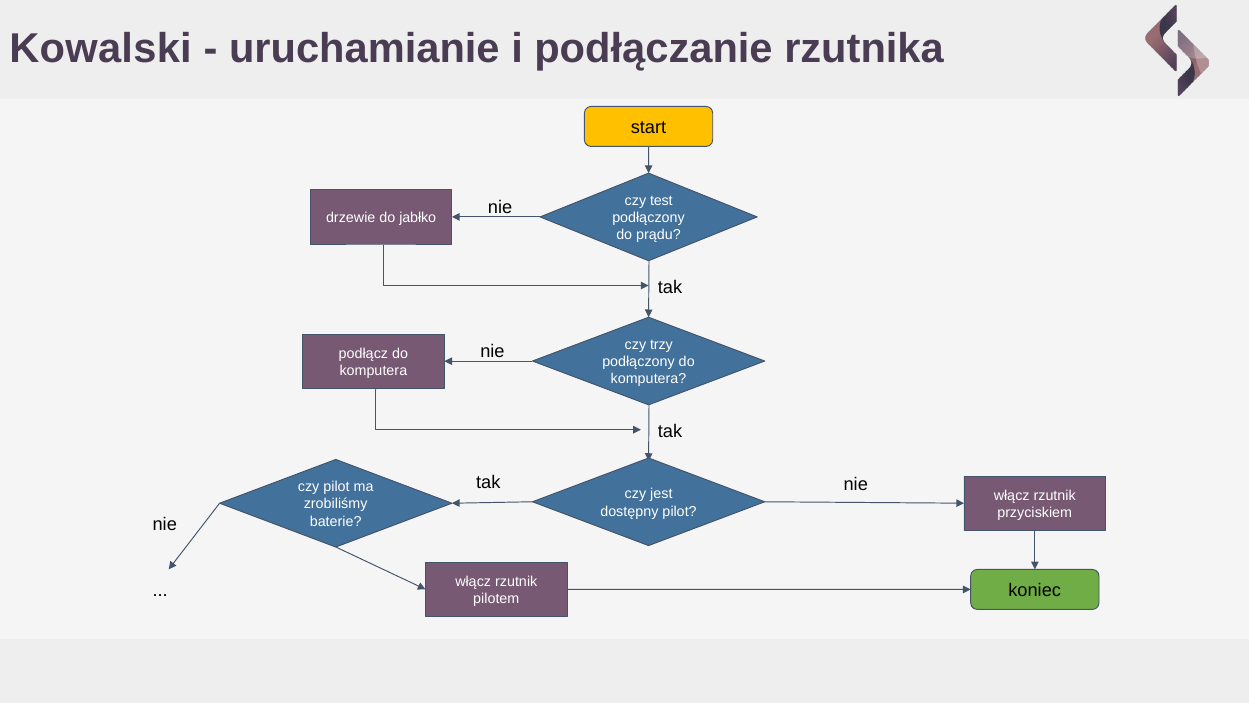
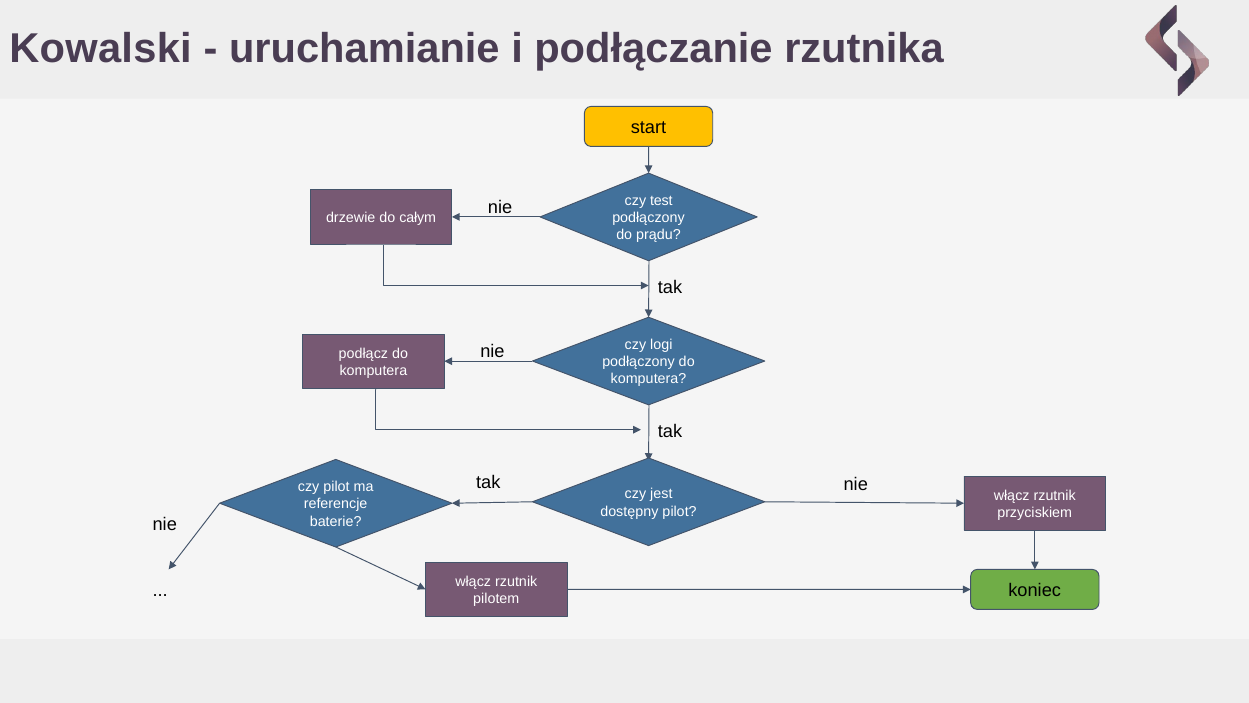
jabłko: jabłko -> całym (418, 218)
trzy: trzy -> logi (661, 345)
zrobiliśmy: zrobiliśmy -> referencje (336, 504)
